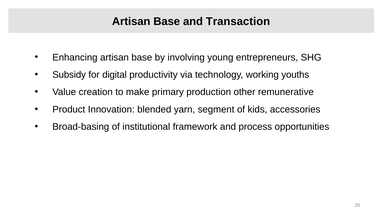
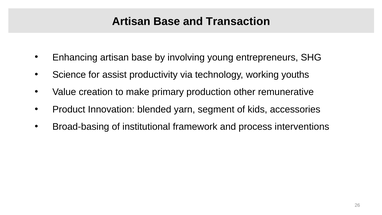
Subsidy: Subsidy -> Science (69, 75)
digital: digital -> assist (114, 75)
opportunities: opportunities -> interventions (302, 127)
